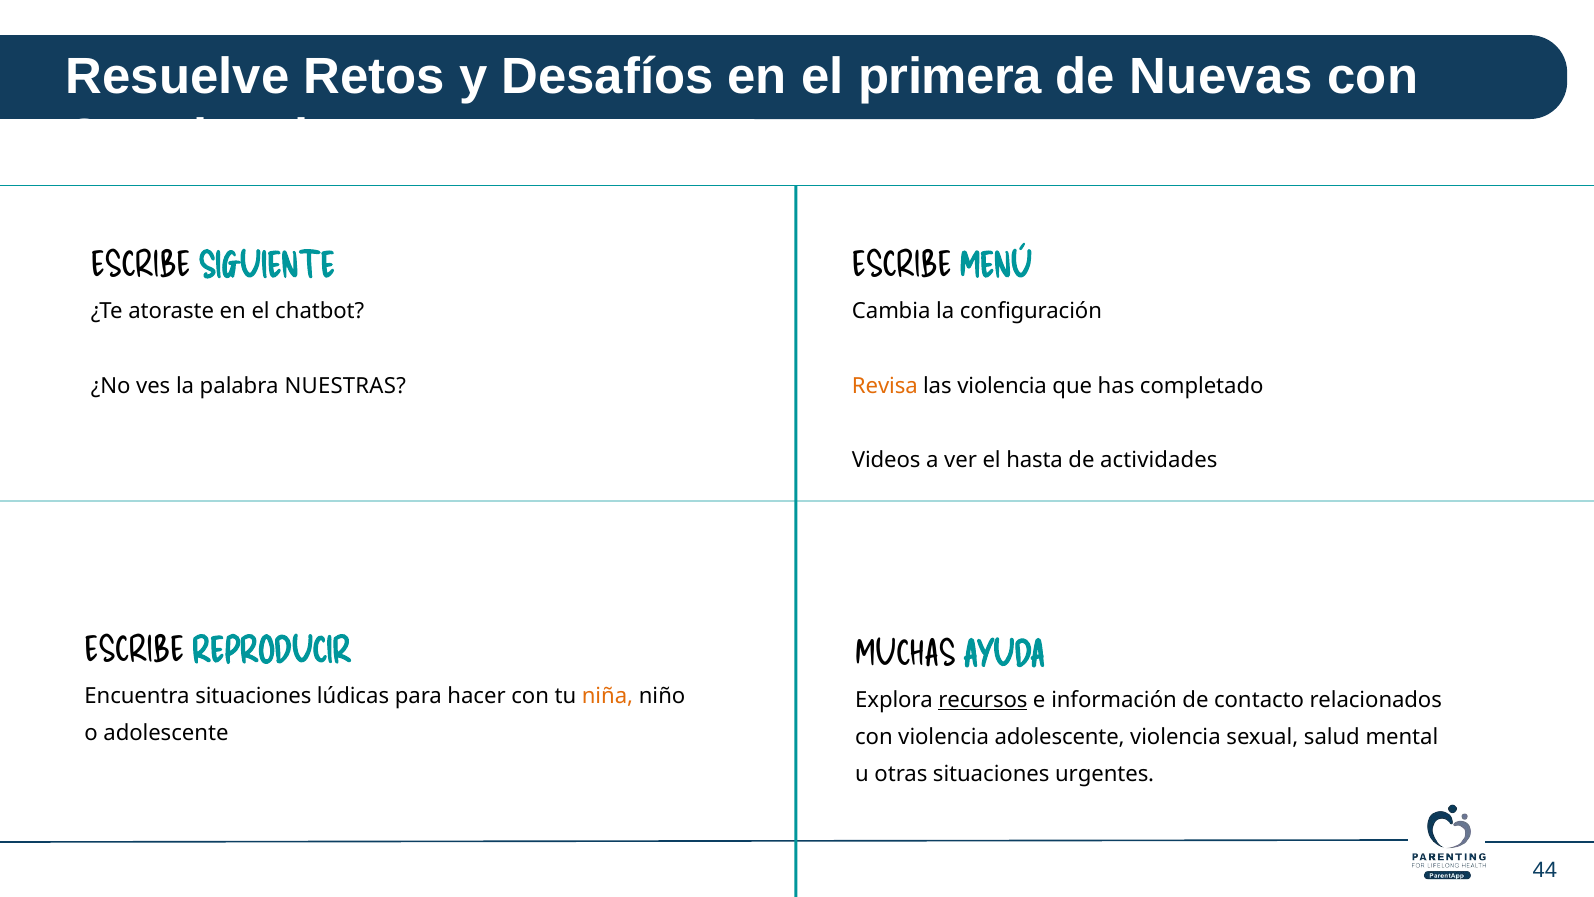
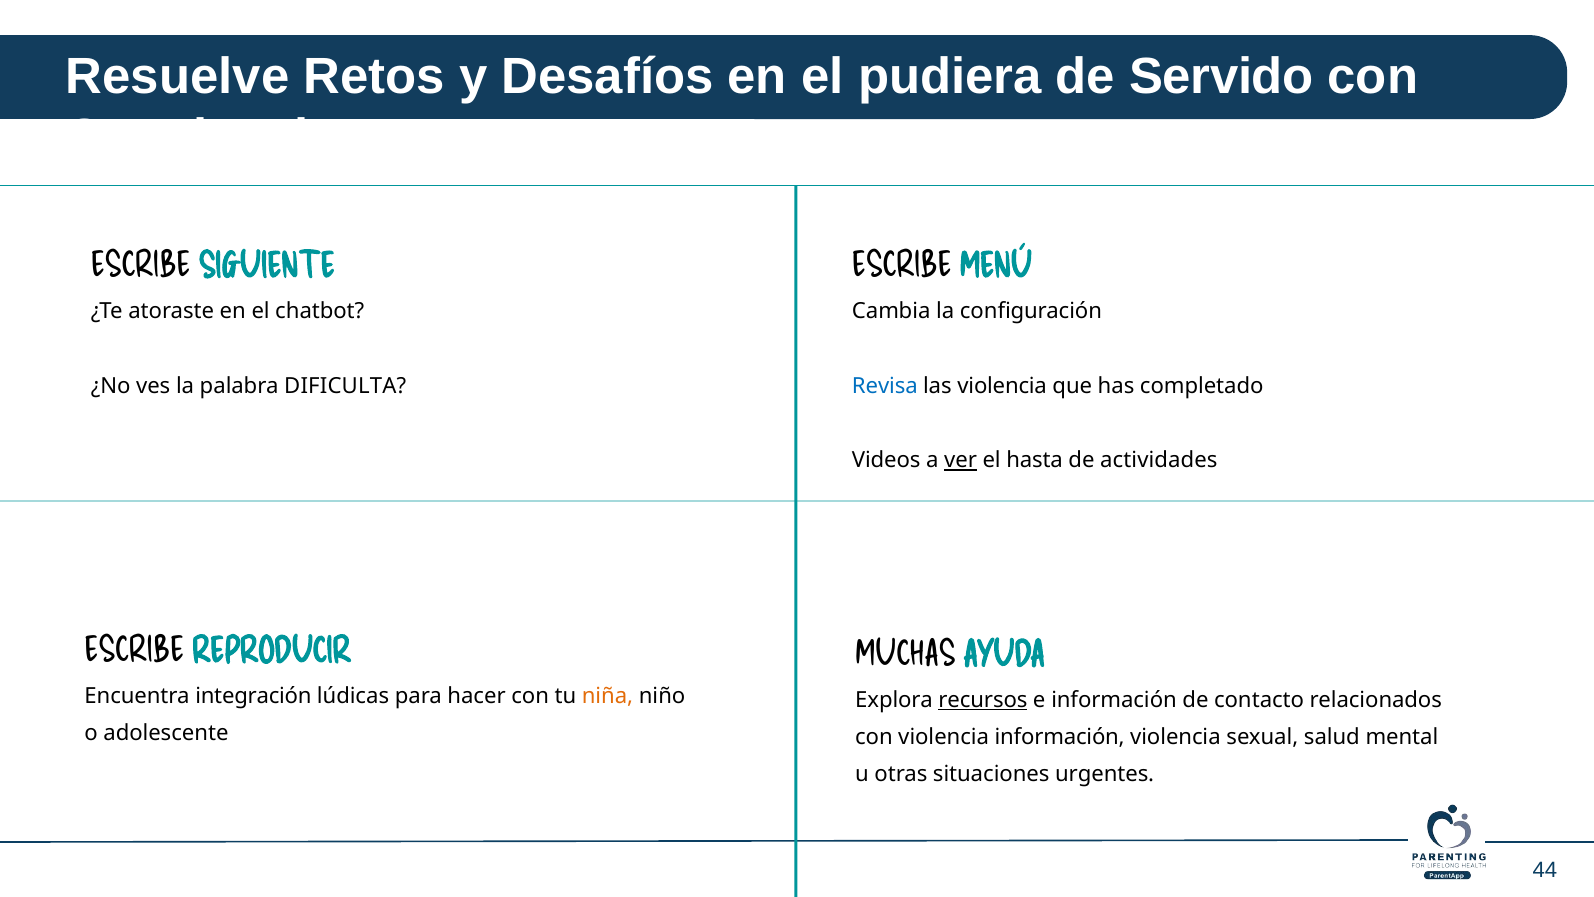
primera: primera -> pudiera (950, 76)
Nuevas: Nuevas -> Servido (1222, 76)
NUESTRAS: NUESTRAS -> DIFICULTA (345, 386)
Revisa colour: orange -> blue (885, 386)
ver underline: none -> present (961, 460)
Encuentra situaciones: situaciones -> integración (253, 696)
violencia adolescente: adolescente -> información (1060, 737)
